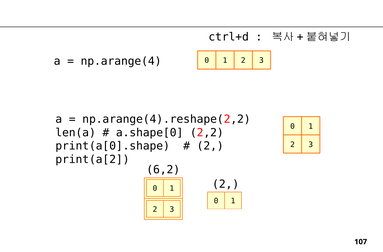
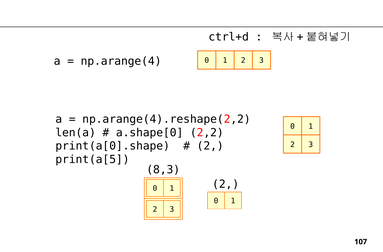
print(a[2: print(a[2 -> print(a[5 (92, 159)
6,2: 6,2 -> 8,3 (163, 169)
